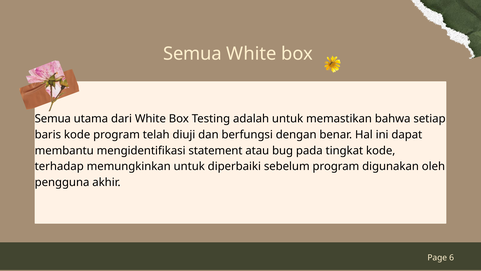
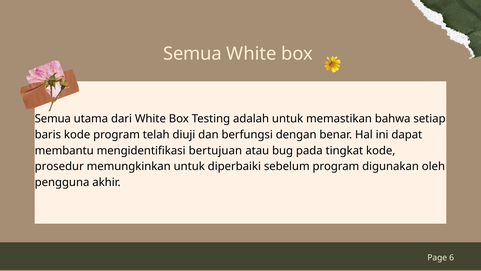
statement: statement -> bertujuan (215, 150)
terhadap: terhadap -> prosedur (59, 166)
